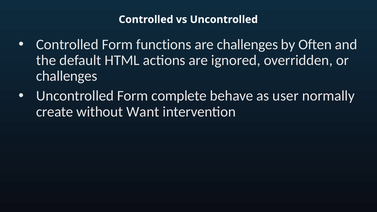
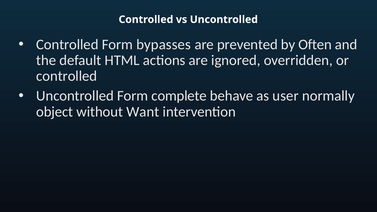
functions: functions -> bypasses (164, 44)
are challenges: challenges -> prevented (247, 44)
challenges: challenges -> controlled (67, 76)
create: create -> object (55, 112)
